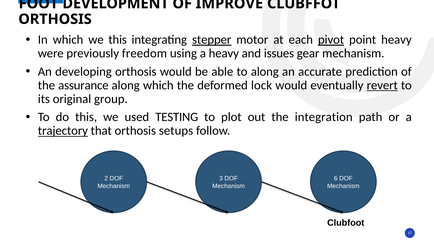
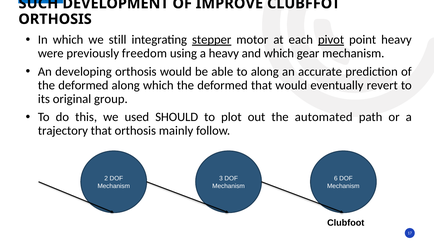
FOOT: FOOT -> SUCH (38, 4)
we this: this -> still (118, 40)
and issues: issues -> which (279, 53)
assurance: assurance -> deformed (83, 85)
deformed lock: lock -> that (262, 85)
revert underline: present -> none (382, 85)
TESTING: TESTING -> SHOULD (177, 117)
integration: integration -> automated (324, 117)
trajectory underline: present -> none (63, 131)
setups: setups -> mainly (176, 131)
